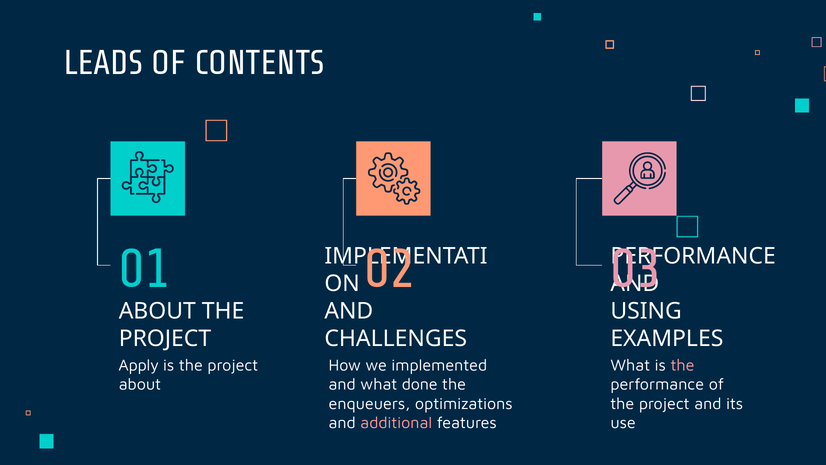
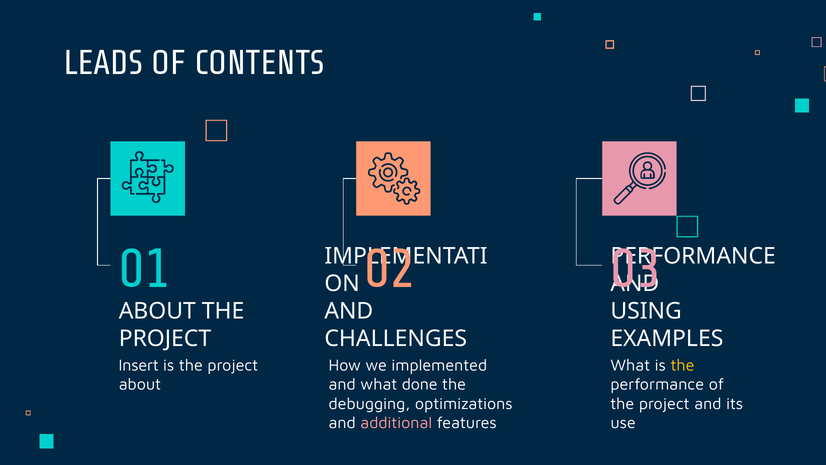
Apply: Apply -> Insert (139, 365)
the colour: pink -> yellow (683, 365)
enqueuers: enqueuers -> debugging (369, 404)
